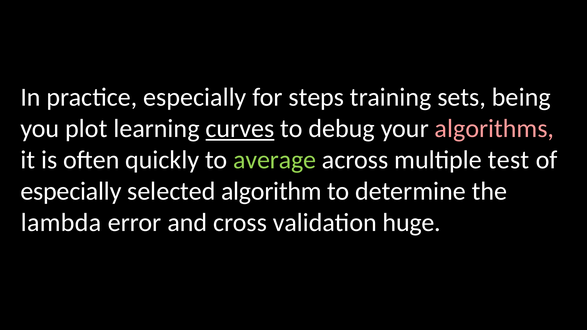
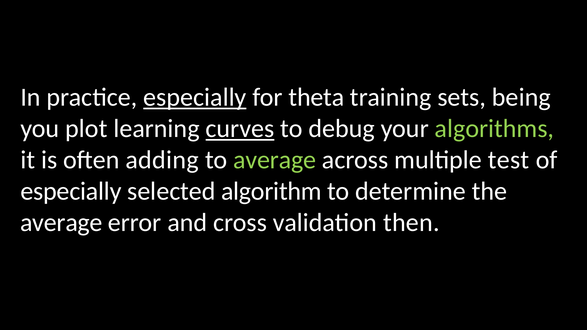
especially underline: none -> present (195, 97)
steps: steps -> theta (316, 97)
algorithms colour: pink -> light green (494, 129)
quickly: quickly -> adding (162, 160)
lambda: lambda -> average (61, 223)
huge: huge -> then (411, 223)
